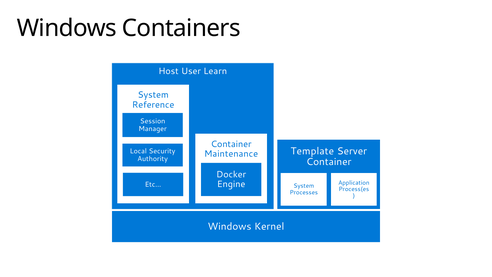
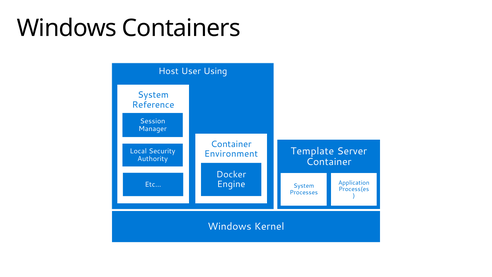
Learn: Learn -> Using (215, 71)
Maintenance: Maintenance -> Environment (231, 154)
